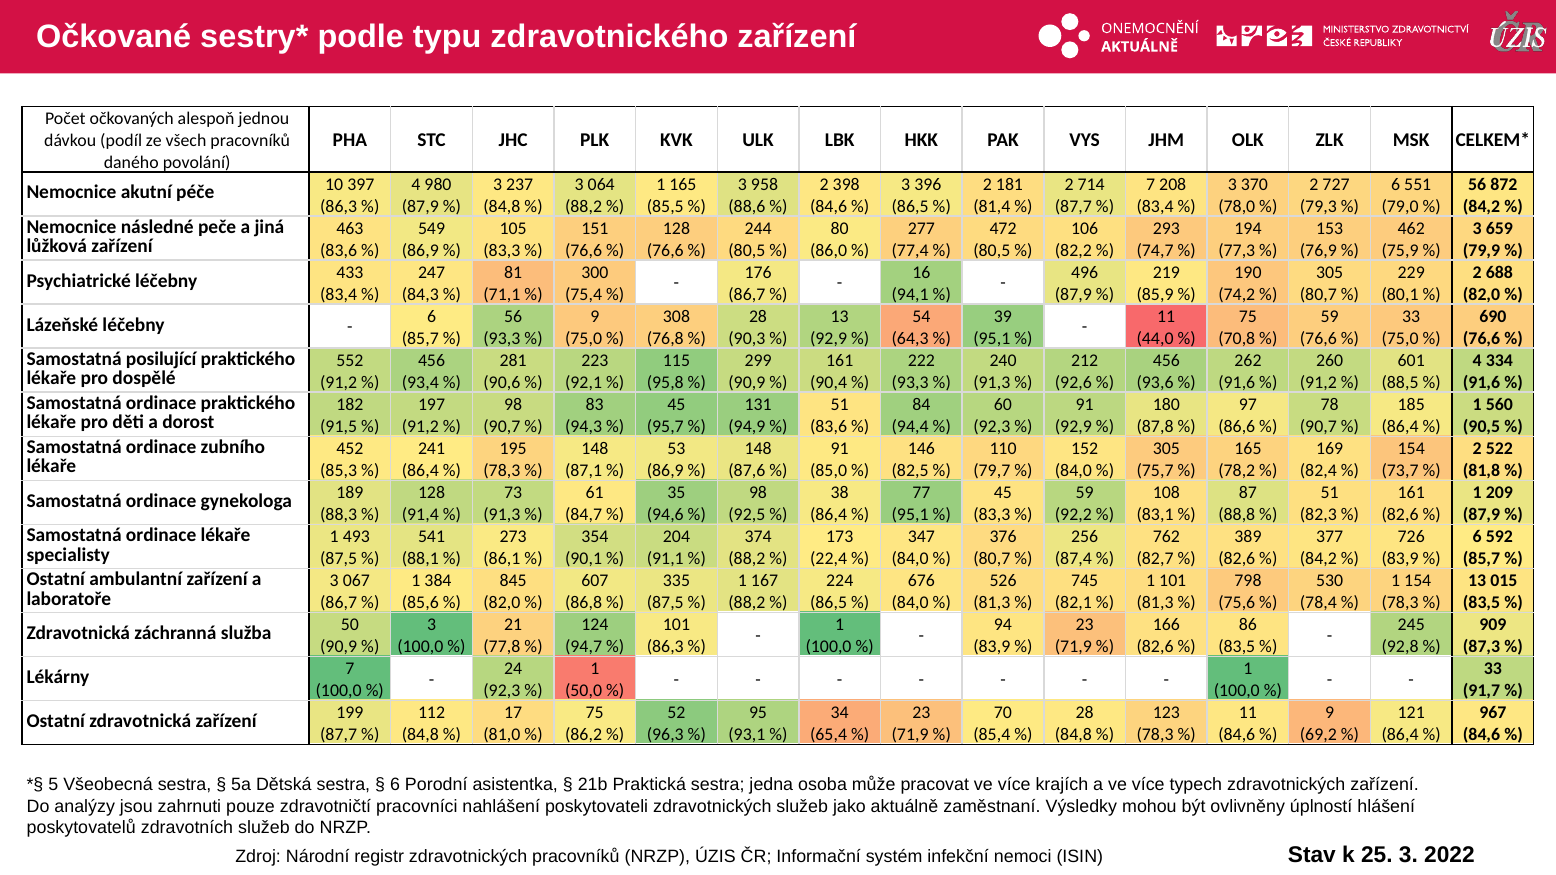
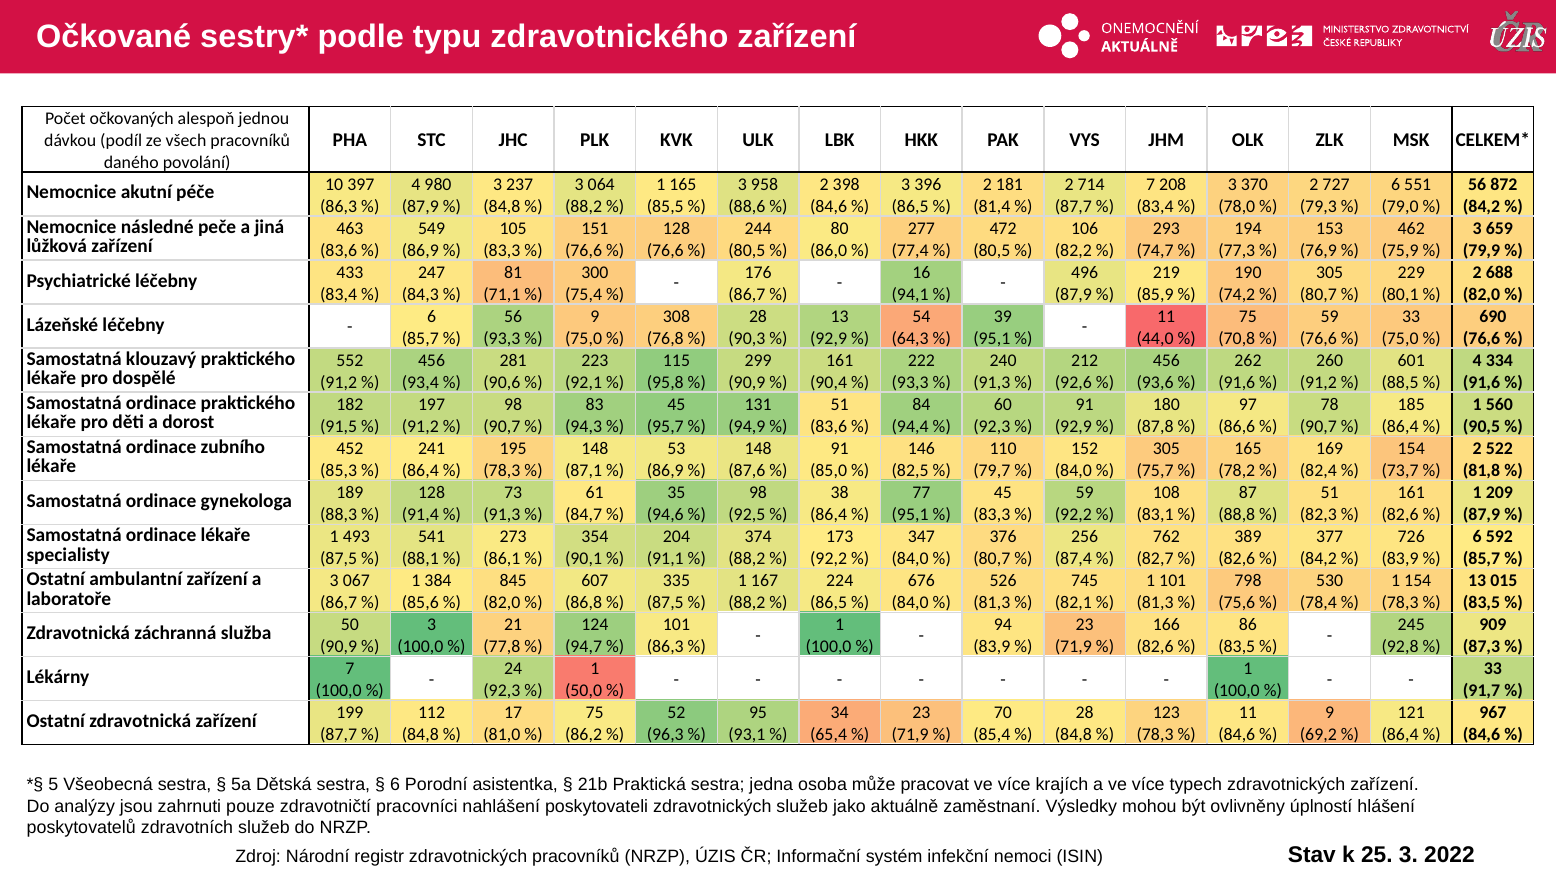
posilující: posilující -> klouzavý (161, 359)
22,4: 22,4 -> 92,2 (829, 559)
